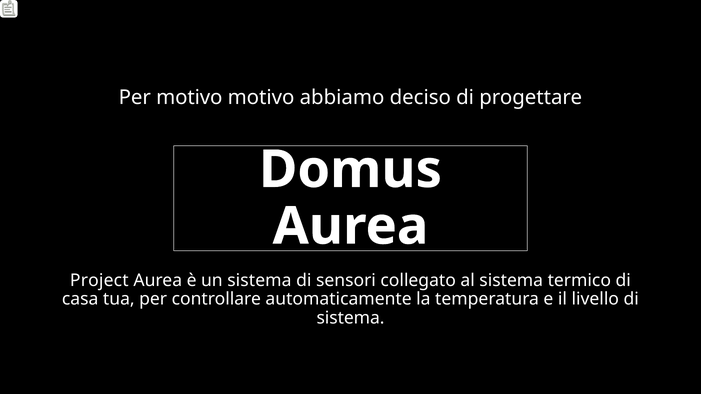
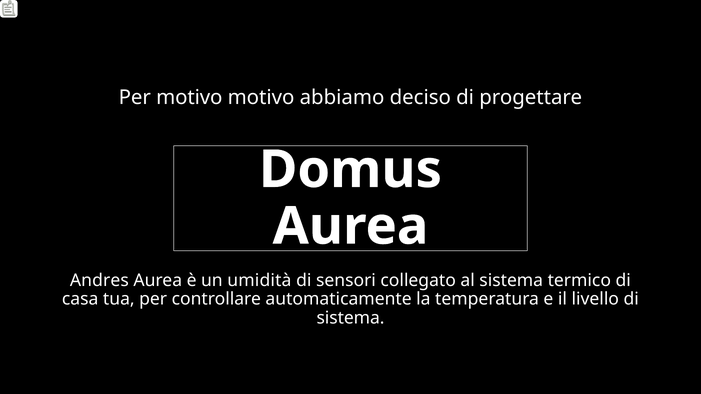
Project: Project -> Andres (99, 281)
un sistema: sistema -> umidità (259, 281)
